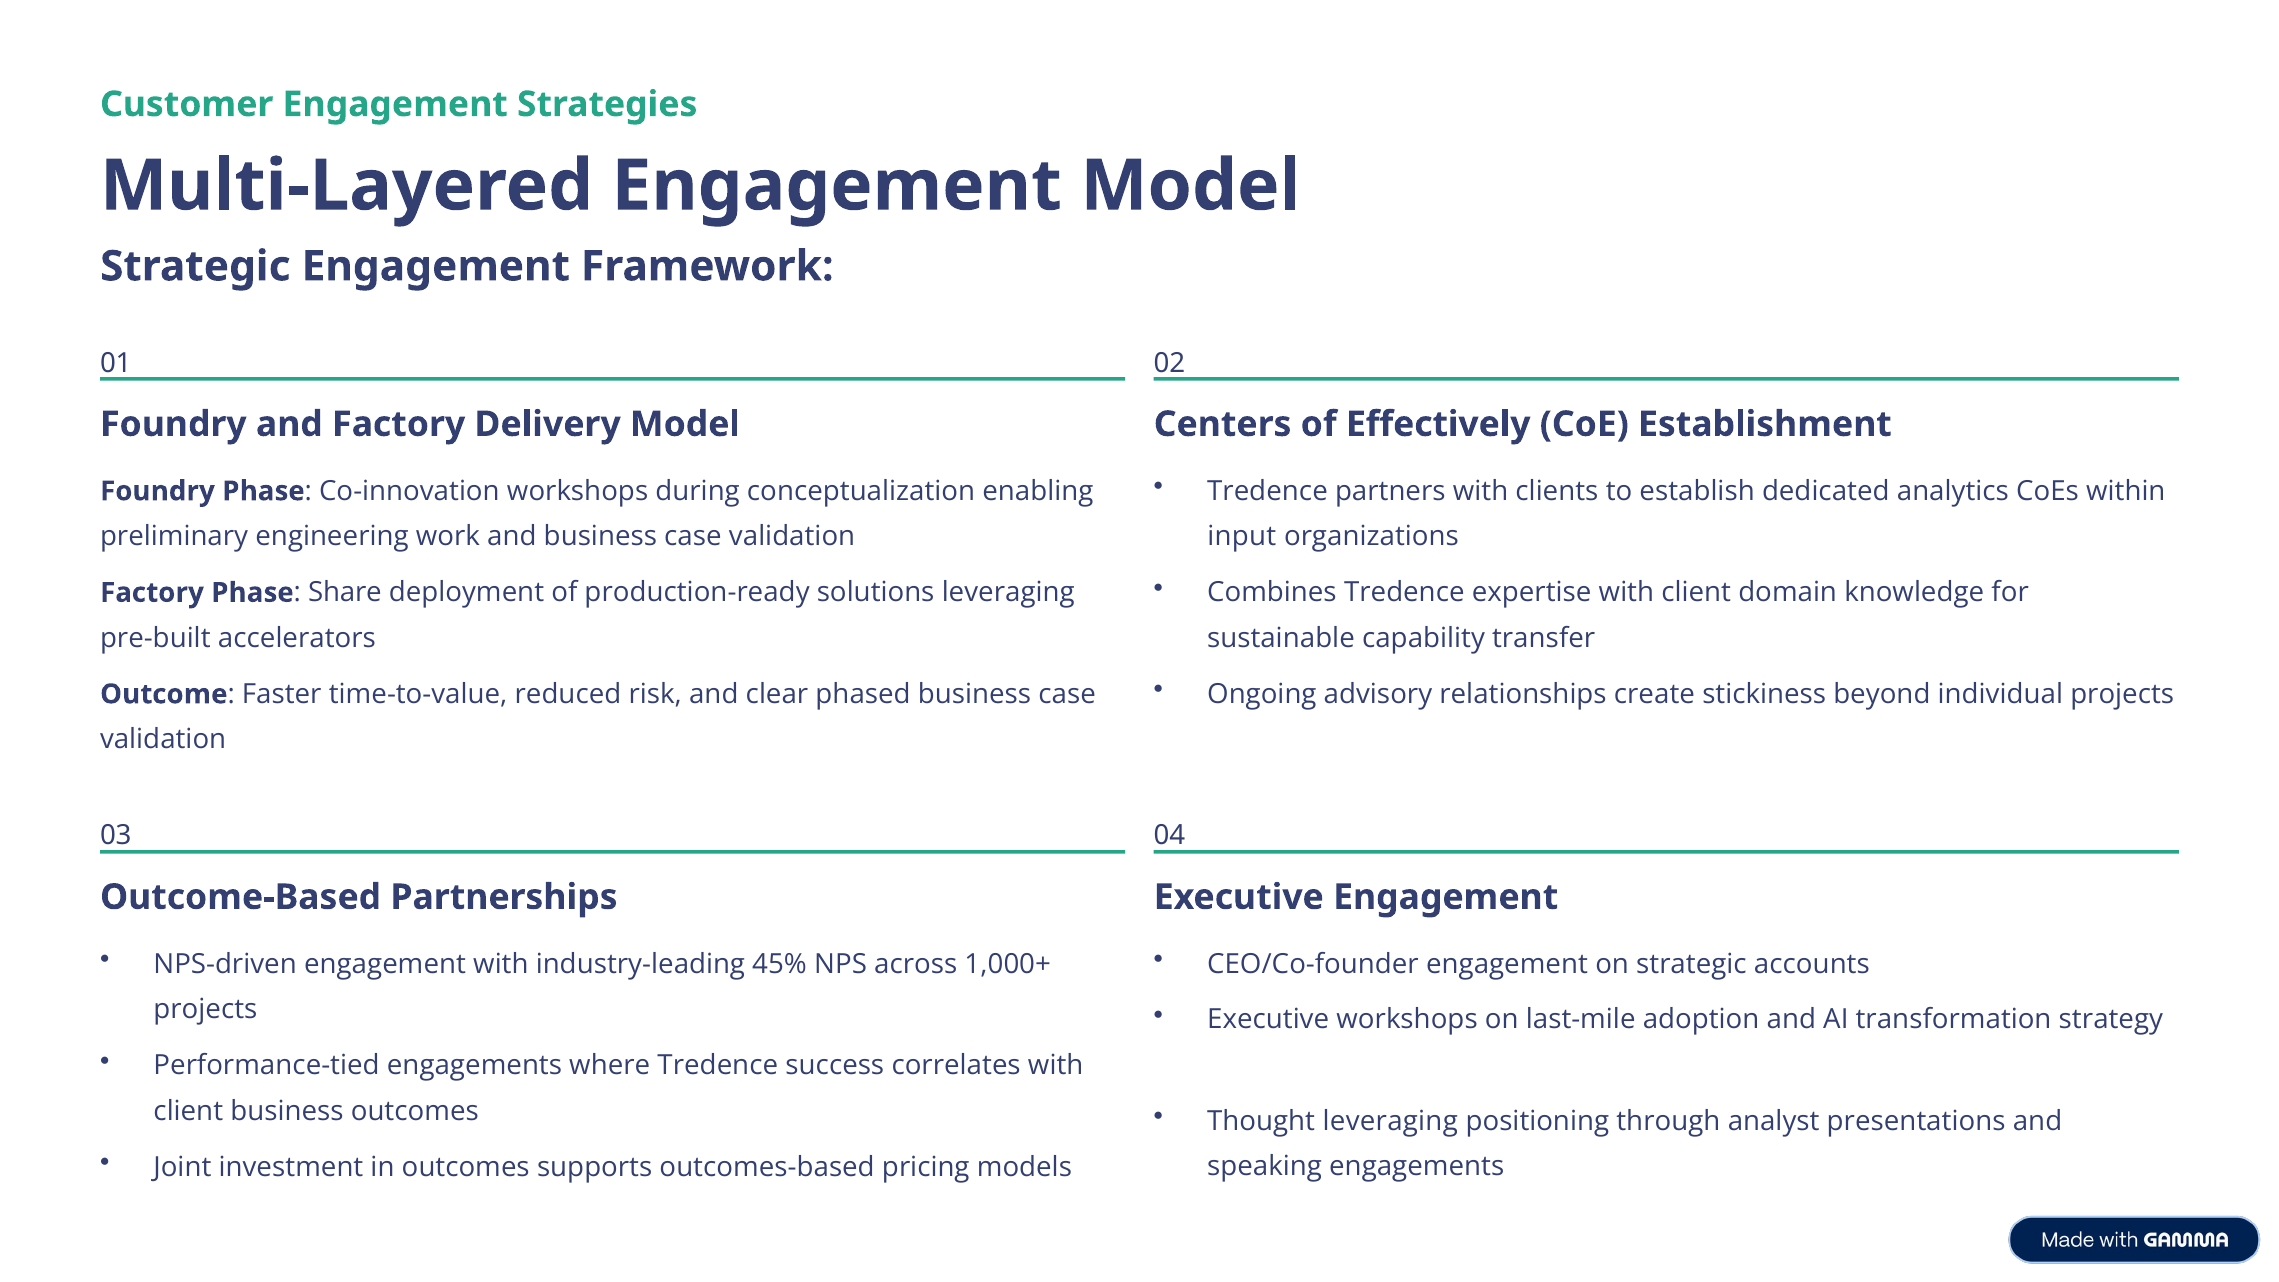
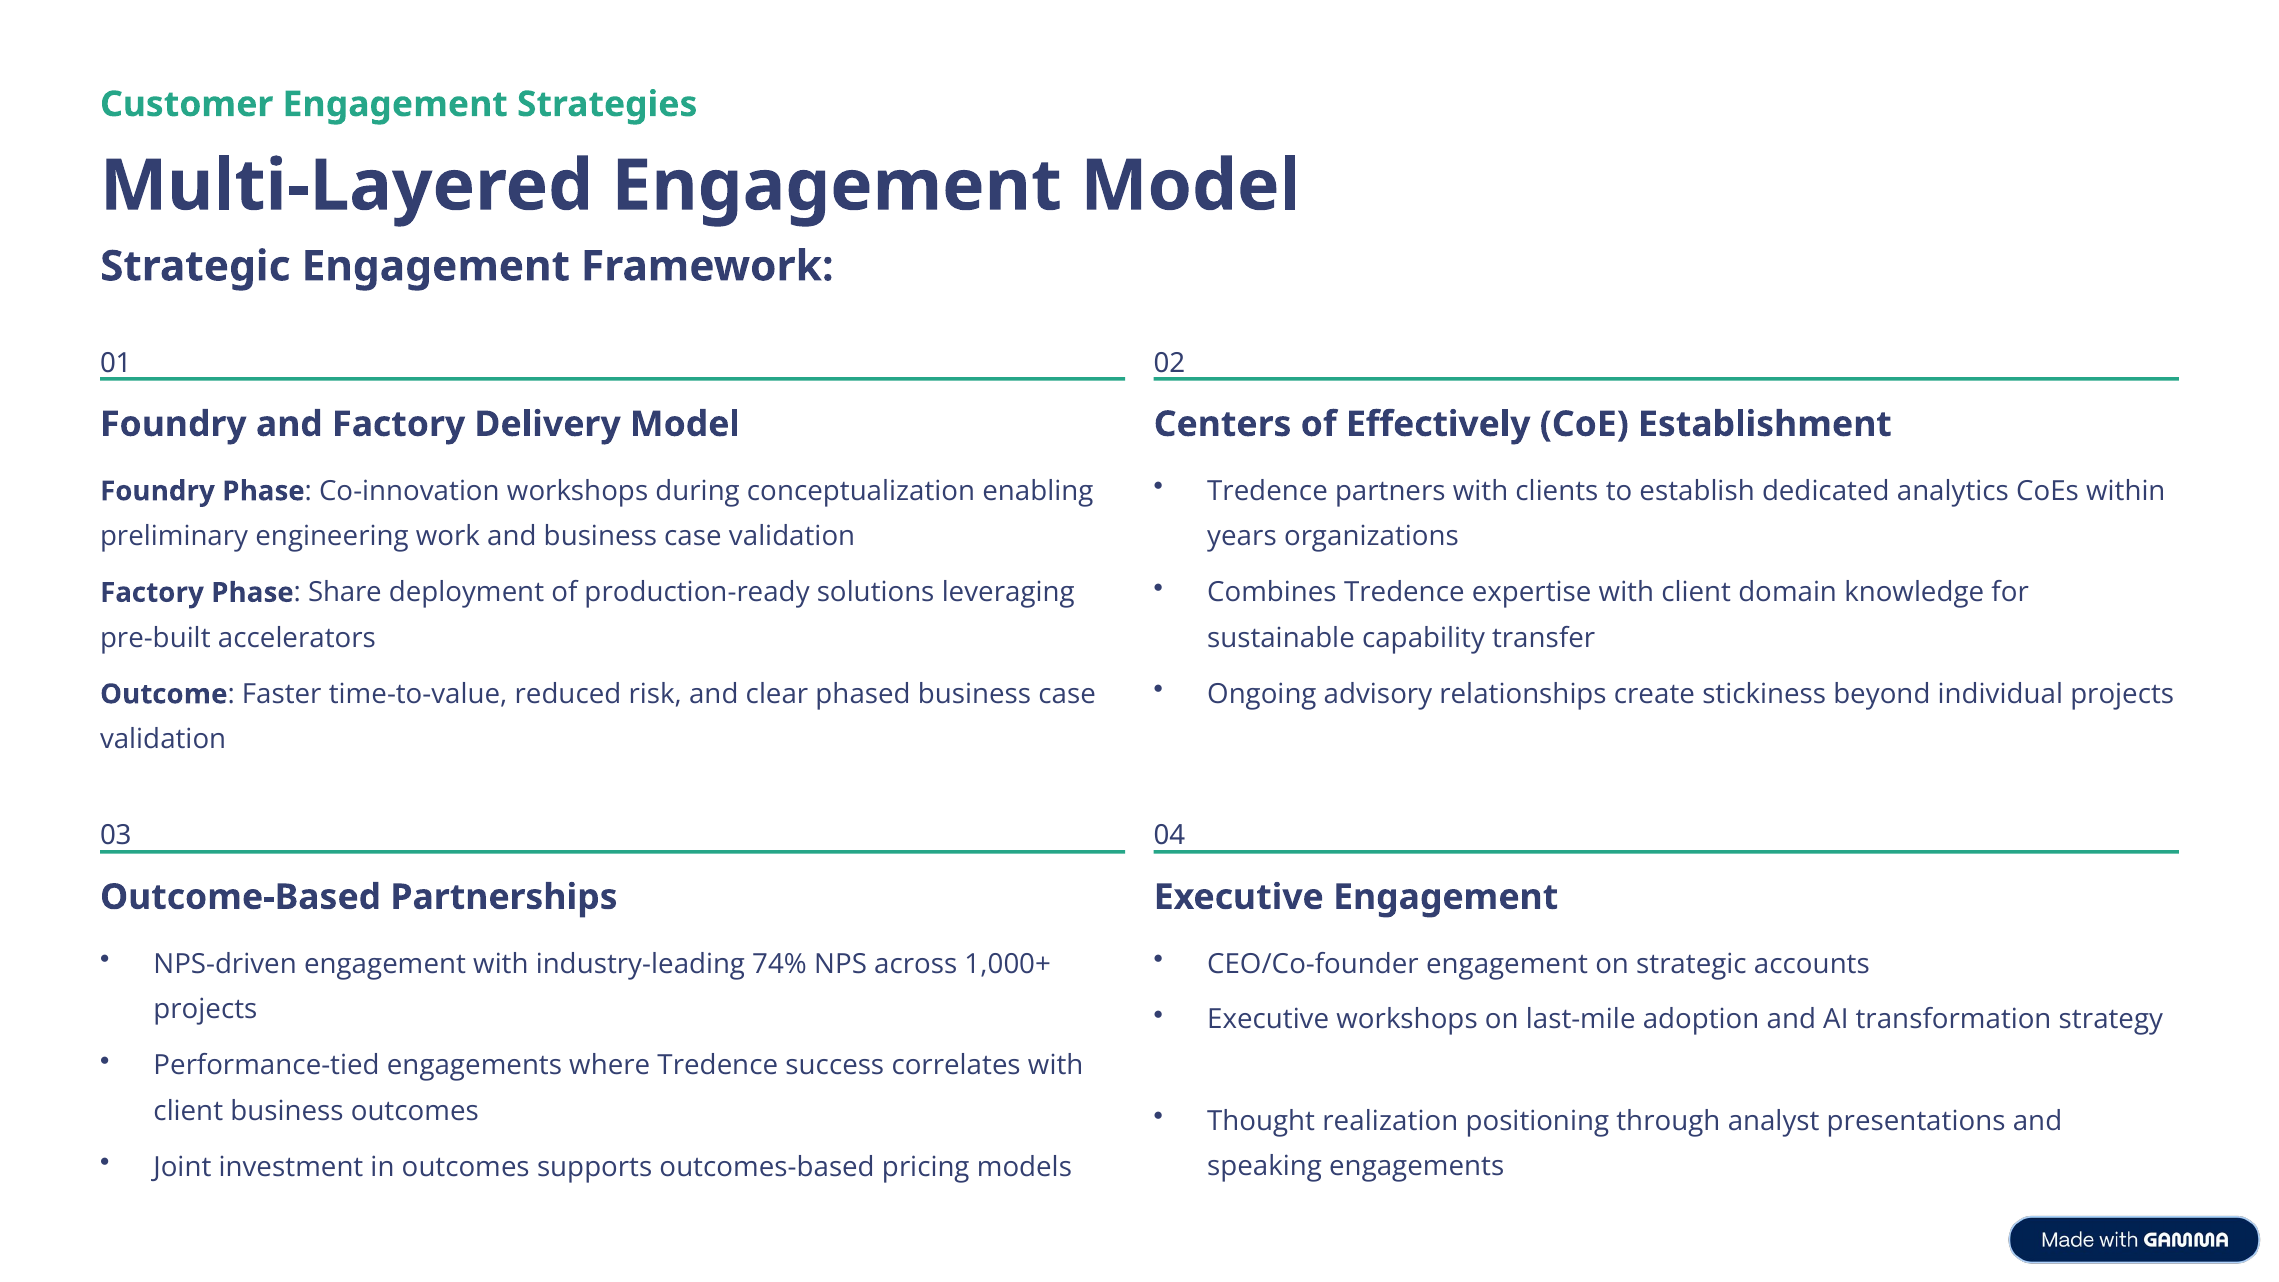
input: input -> years (1242, 537)
45%: 45% -> 74% (780, 964)
Thought leveraging: leveraging -> realization (1390, 1121)
